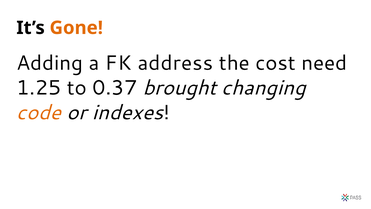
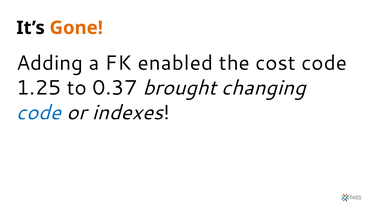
address: address -> enabled (175, 63)
cost need: need -> code (324, 63)
code colour: orange -> blue (39, 113)
